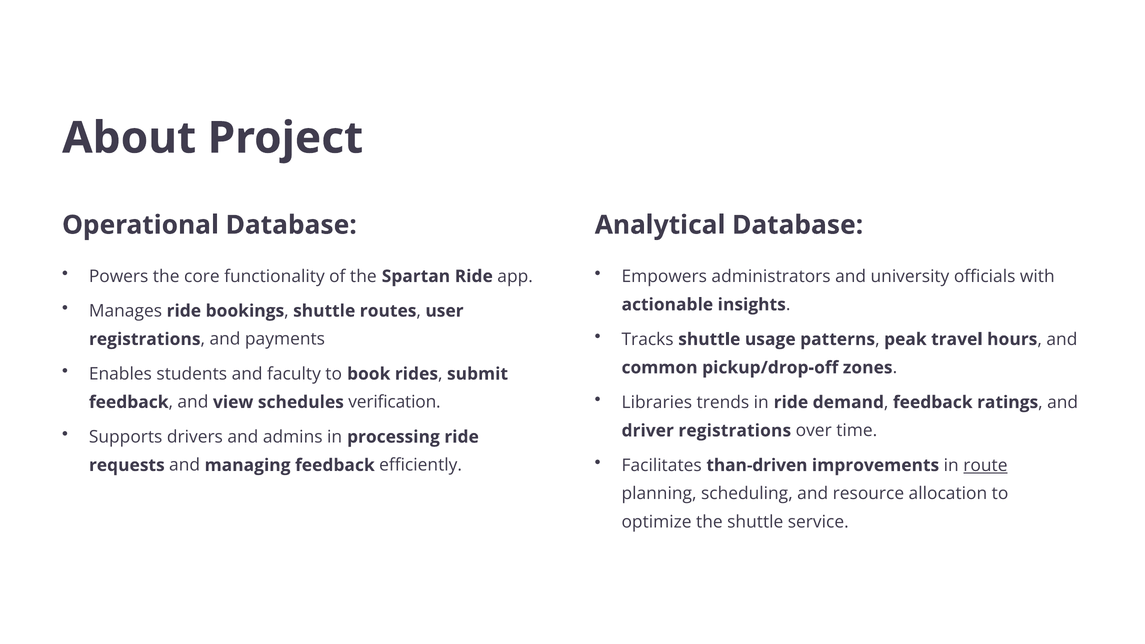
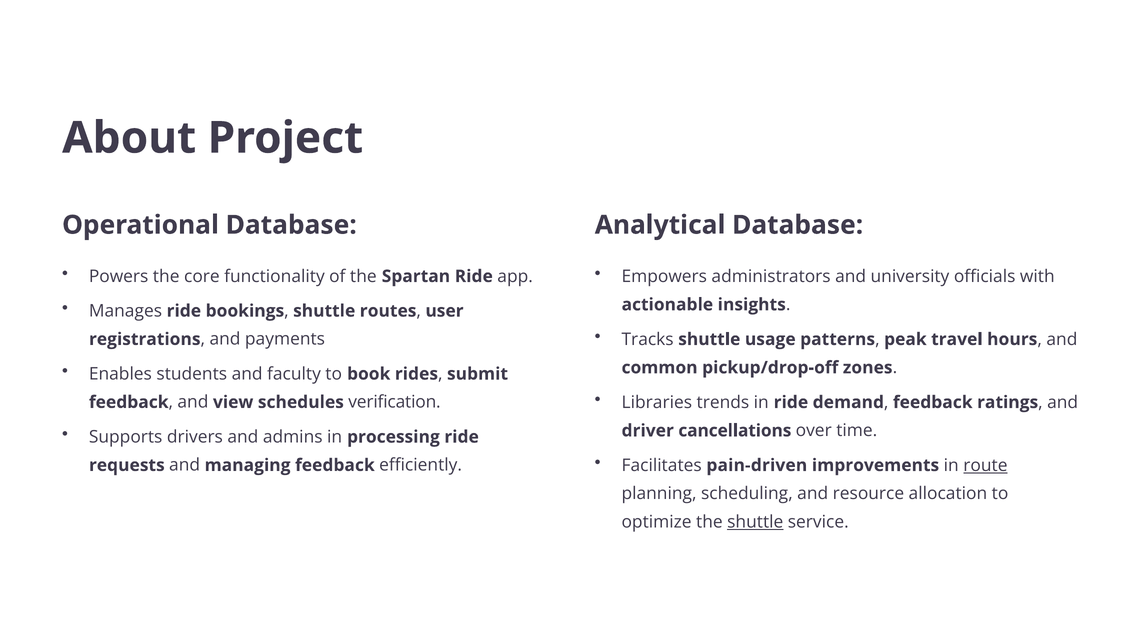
driver registrations: registrations -> cancellations (735, 431)
than-driven: than-driven -> pain-driven (757, 465)
shuttle underline: none -> present (755, 522)
